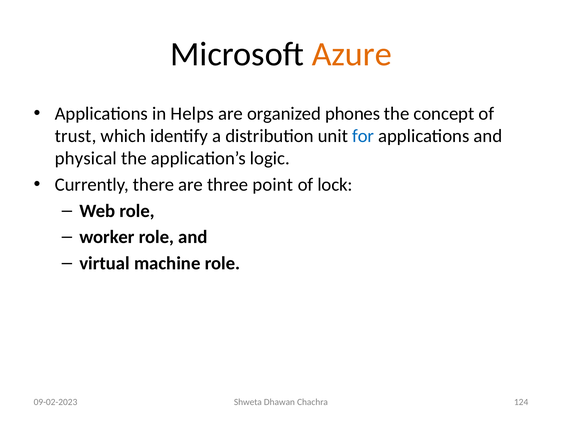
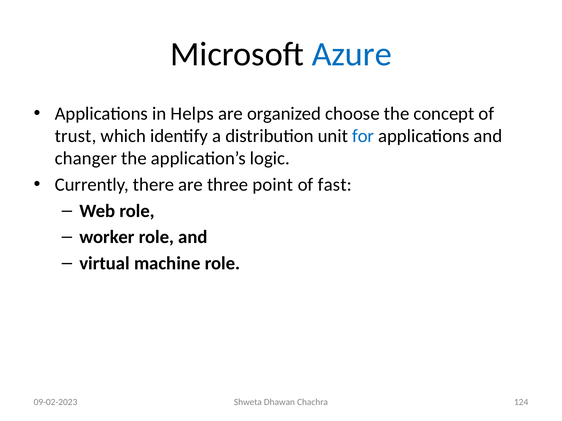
Azure colour: orange -> blue (352, 54)
phones: phones -> choose (352, 114)
physical: physical -> changer (86, 159)
lock: lock -> fast (335, 185)
